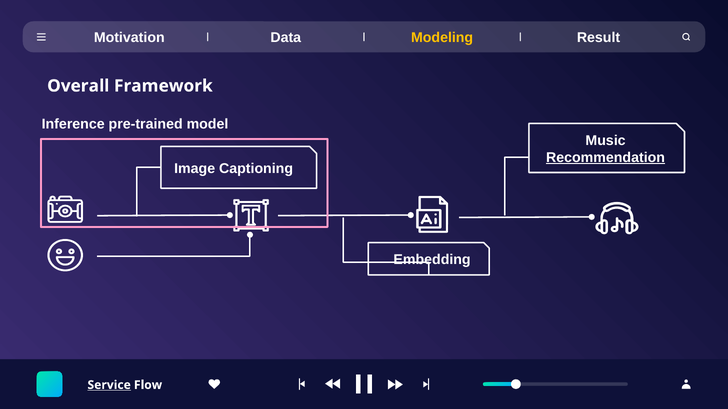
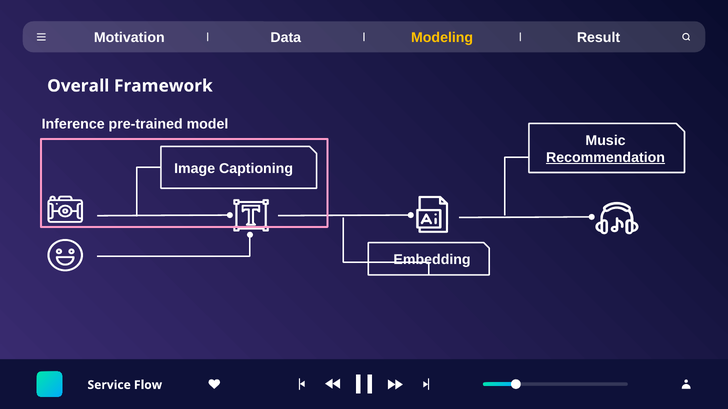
Service underline: present -> none (109, 385)
